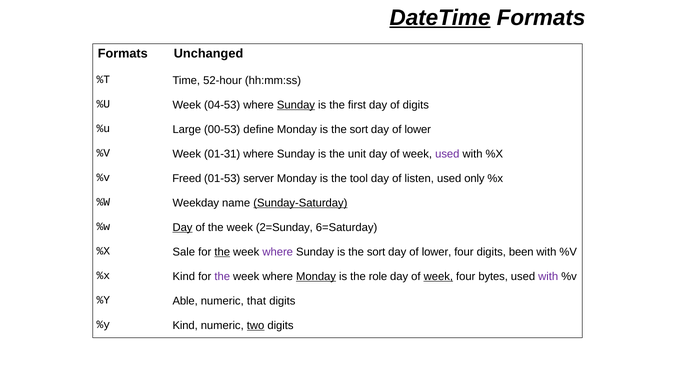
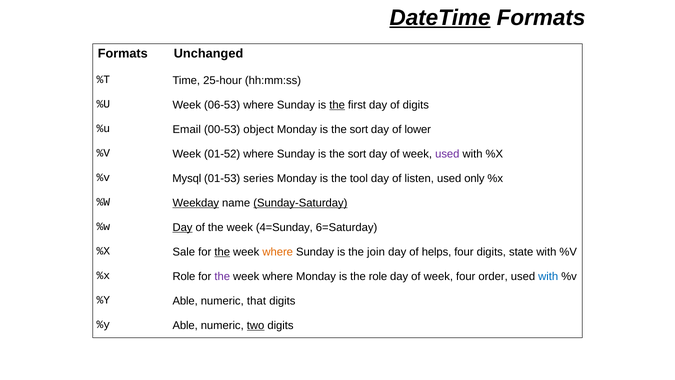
52-hour: 52-hour -> 25-hour (223, 80)
04-53: 04-53 -> 06-53 (222, 105)
Sunday underline: present -> none (296, 105)
the underline: none -> present (337, 105)
Large: Large -> Email (187, 129)
define: define -> object (259, 129)
01-31: 01-31 -> 01-52 (222, 154)
Sunday is the unit: unit -> sort (357, 154)
Freed: Freed -> Mysql (187, 178)
server: server -> series (259, 178)
Weekday underline: none -> present (196, 203)
2=Sunday: 2=Sunday -> 4=Sunday (284, 227)
where colour: purple -> orange (278, 252)
Sunday is the sort: sort -> join (376, 252)
lower: lower -> helps (437, 252)
been: been -> state (521, 252)
%x Kind: Kind -> Role (184, 276)
Monday underline: present -> none (316, 276)
week underline: present -> none (438, 276)
bytes: bytes -> order (493, 276)
with colour: purple -> blue (548, 276)
Kind: Kind -> Able (185, 325)
